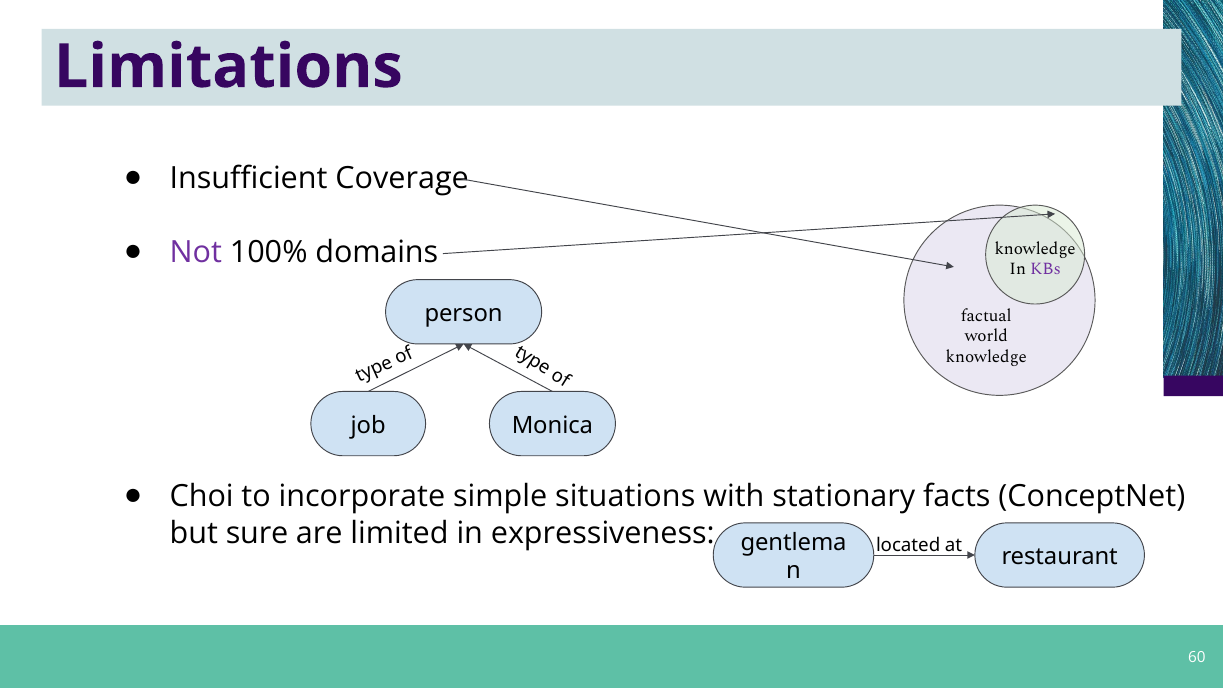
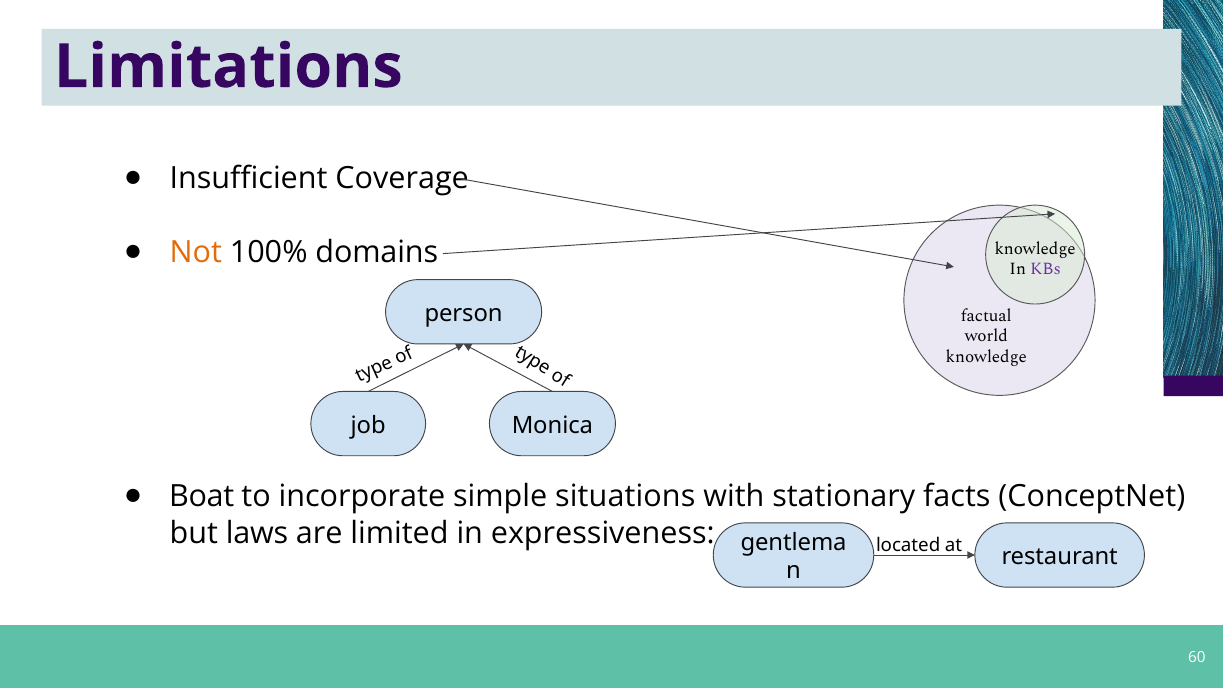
Not colour: purple -> orange (196, 252)
Choi: Choi -> Boat (202, 496)
sure: sure -> laws (257, 533)
